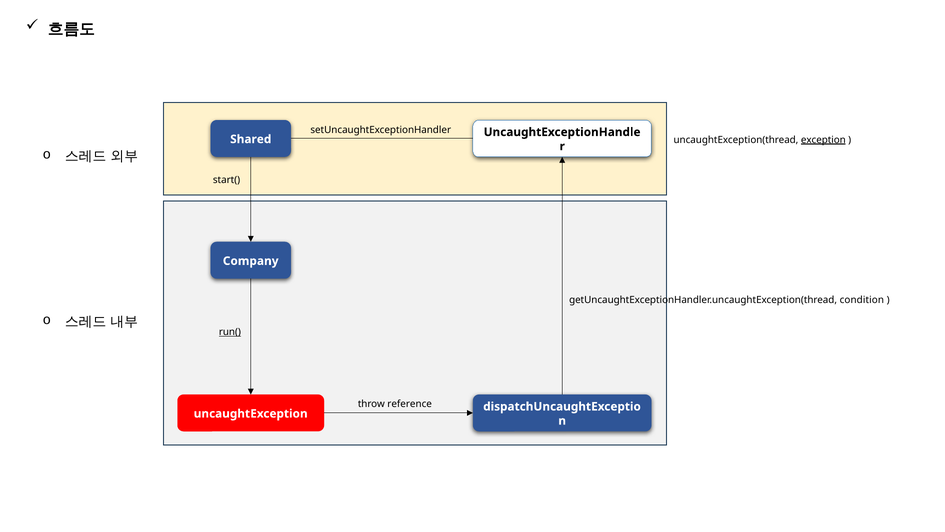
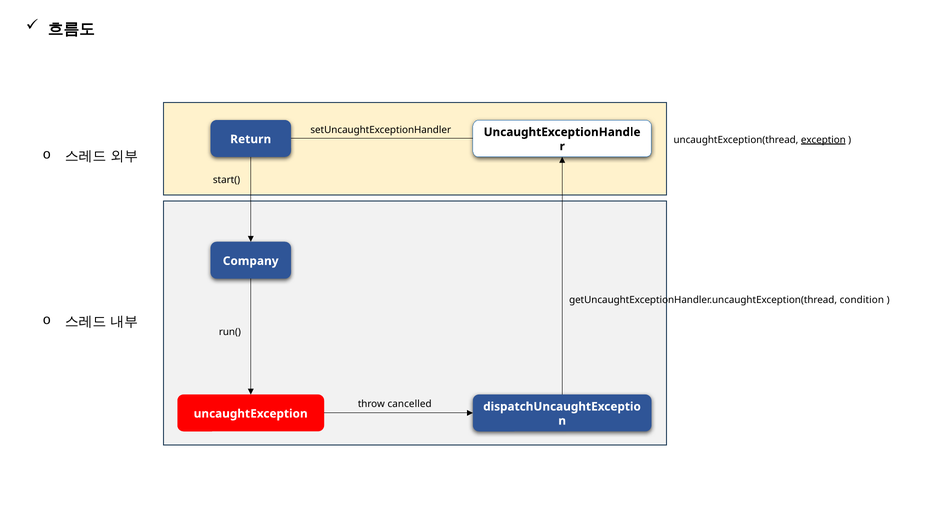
Shared: Shared -> Return (251, 139)
run( underline: present -> none (230, 332)
reference: reference -> cancelled (410, 404)
